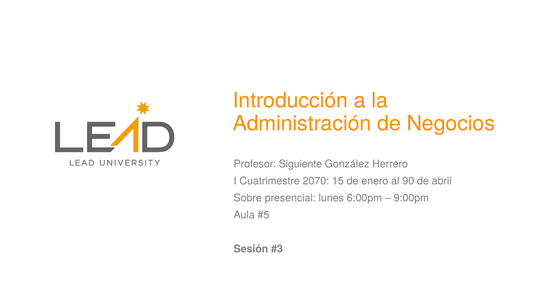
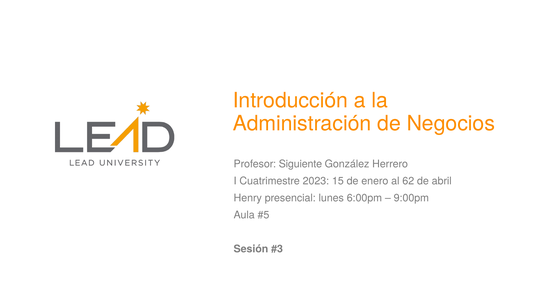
2070: 2070 -> 2023 (316, 181)
90: 90 -> 62 (408, 181)
Sobre: Sobre -> Henry (248, 198)
